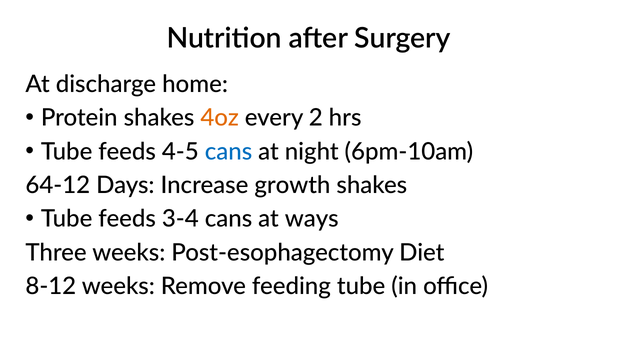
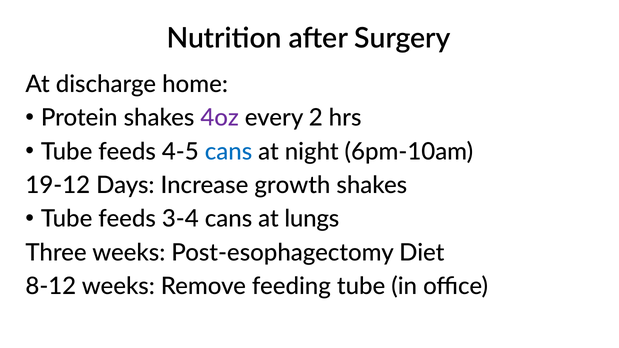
4oz colour: orange -> purple (220, 118)
64-12: 64-12 -> 19-12 (58, 185)
ways: ways -> lungs (312, 219)
